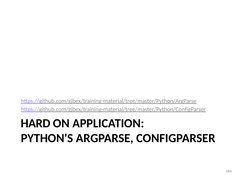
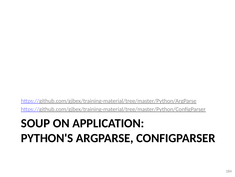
HARD: HARD -> SOUP (35, 123)
